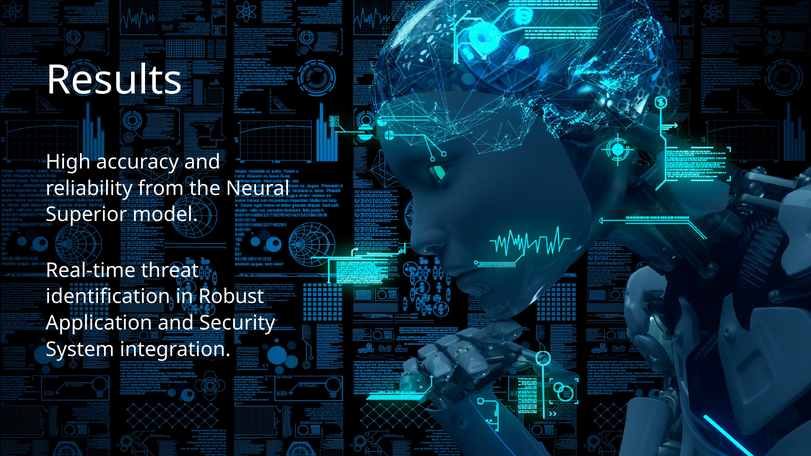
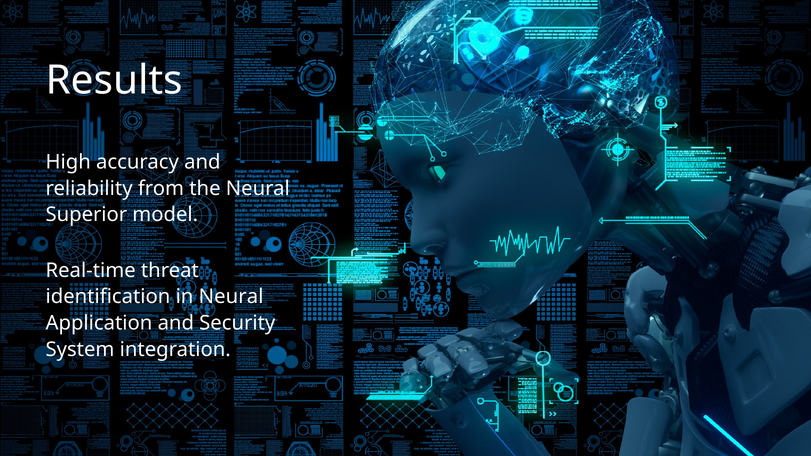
in Robust: Robust -> Neural (231, 297)
